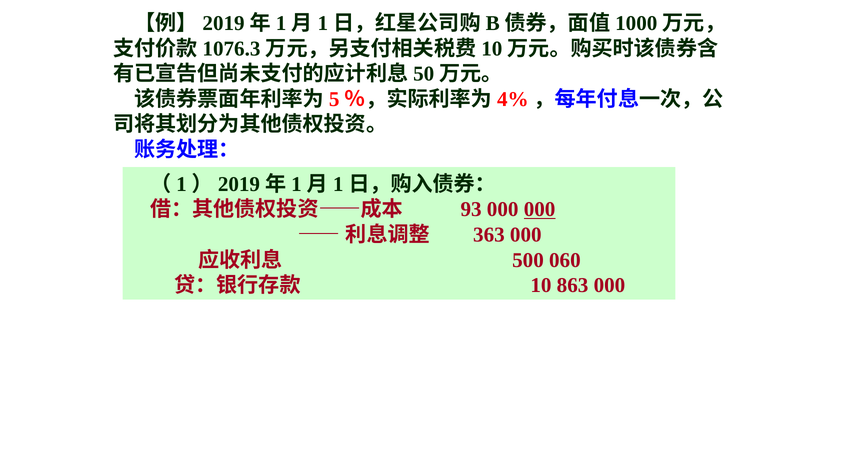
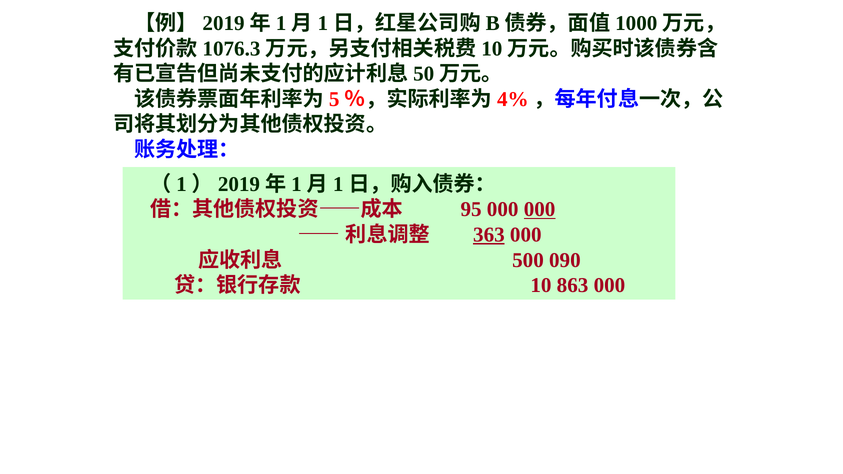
93: 93 -> 95 (471, 210)
363 underline: none -> present (489, 235)
060: 060 -> 090 (565, 260)
